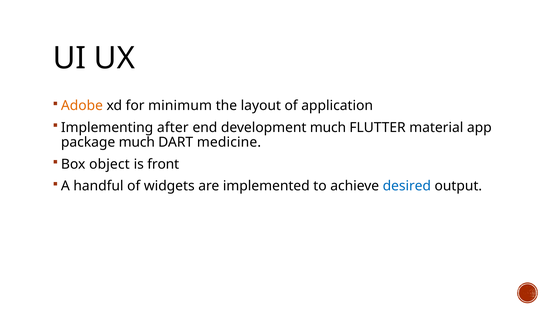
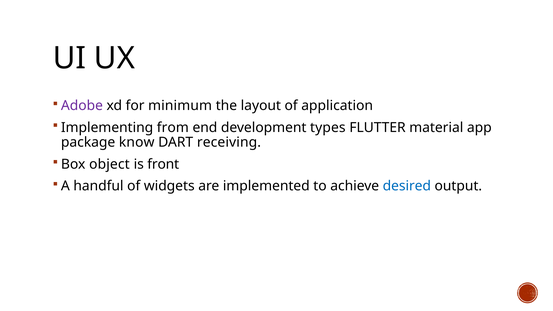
Adobe colour: orange -> purple (82, 106)
after: after -> from (173, 128)
development much: much -> types (328, 128)
package much: much -> know (137, 142)
medicine: medicine -> receiving (229, 142)
